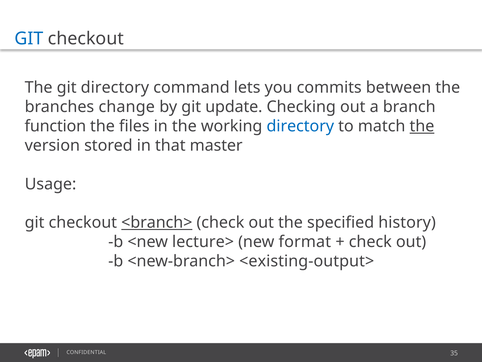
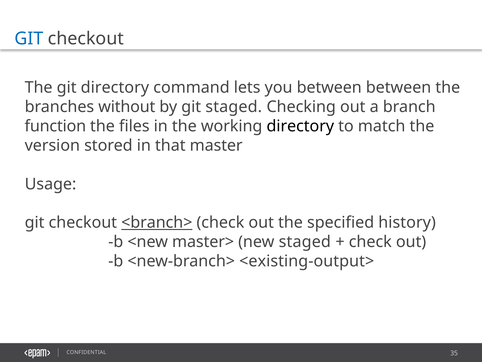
you commits: commits -> between (329, 87)
change: change -> without (127, 107)
git update: update -> staged (234, 107)
directory colour: blue -> black (300, 126)
the underline: present -> none (422, 126)
lecture>: lecture> -> master> (203, 242)
new format: format -> staged (305, 242)
